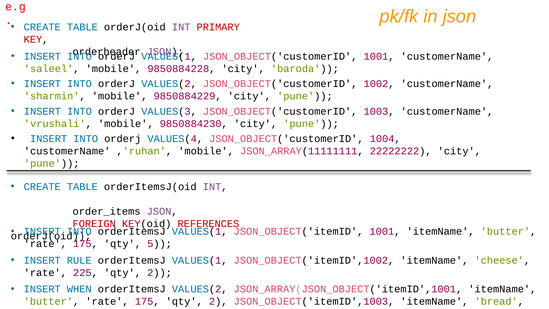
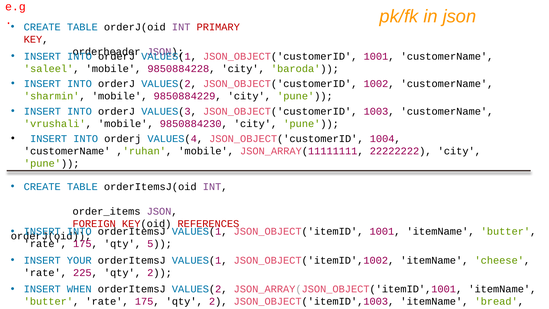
RULE: RULE -> YOUR (79, 260)
